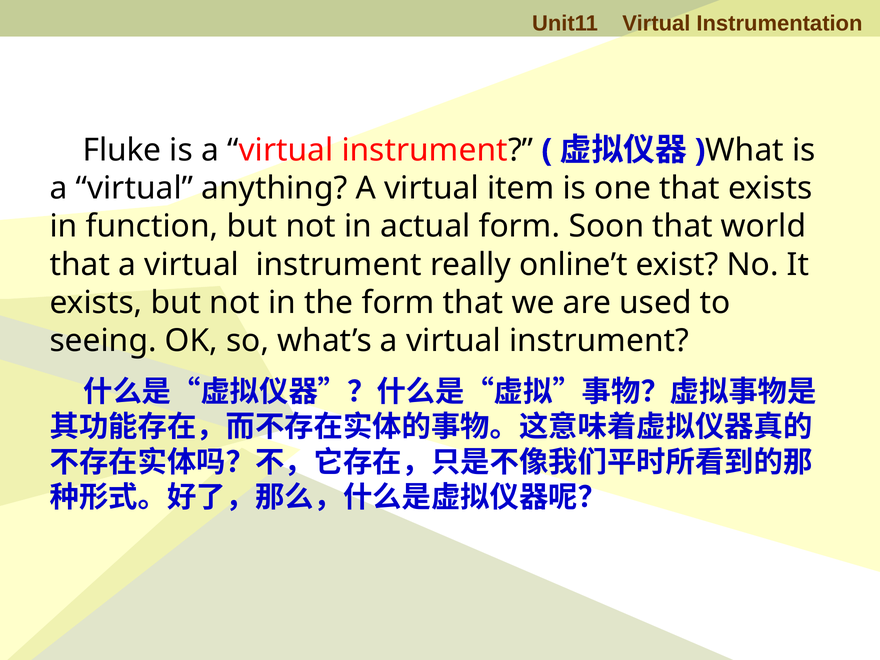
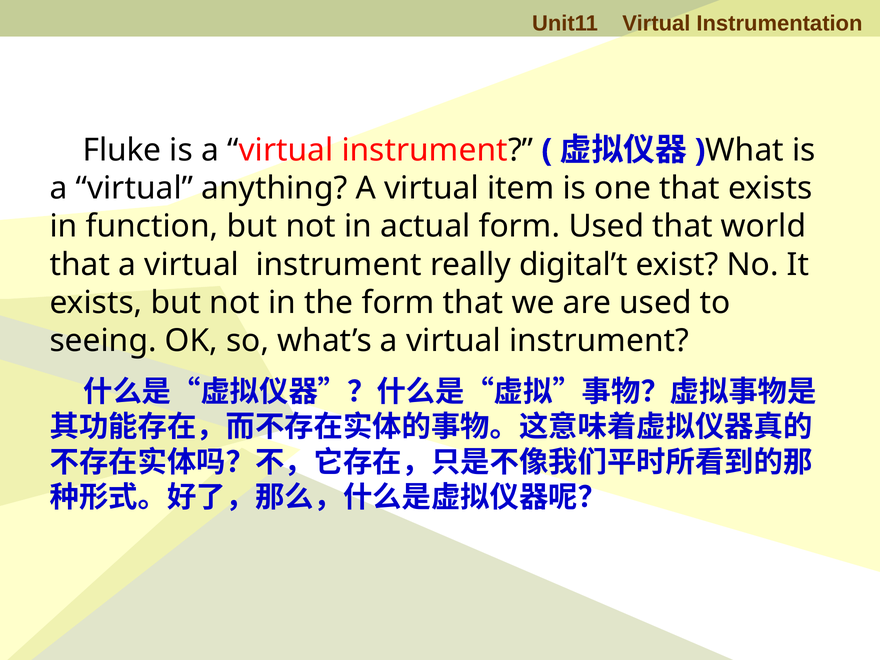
form Soon: Soon -> Used (606, 226)
online’t: online’t -> digital’t (573, 265)
